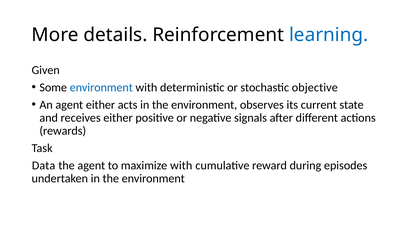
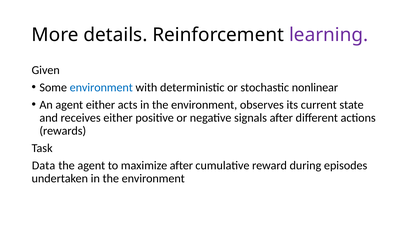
learning colour: blue -> purple (329, 35)
objective: objective -> nonlinear (315, 88)
maximize with: with -> after (181, 166)
